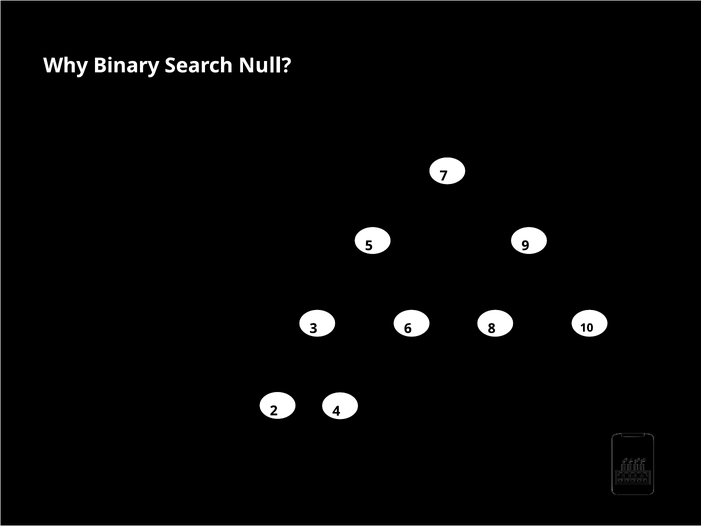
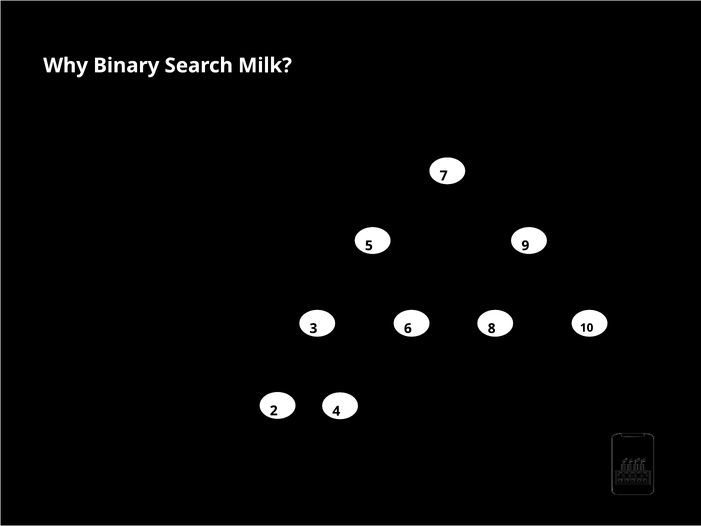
Null: Null -> Milk (265, 66)
